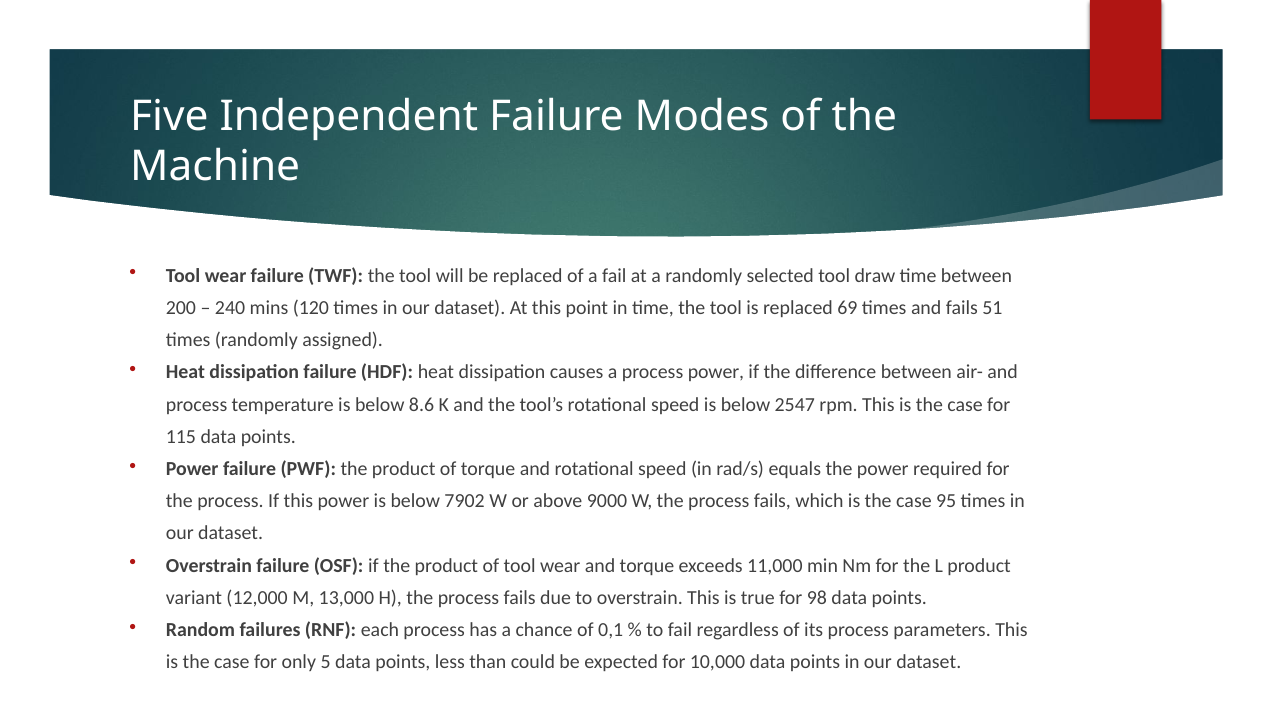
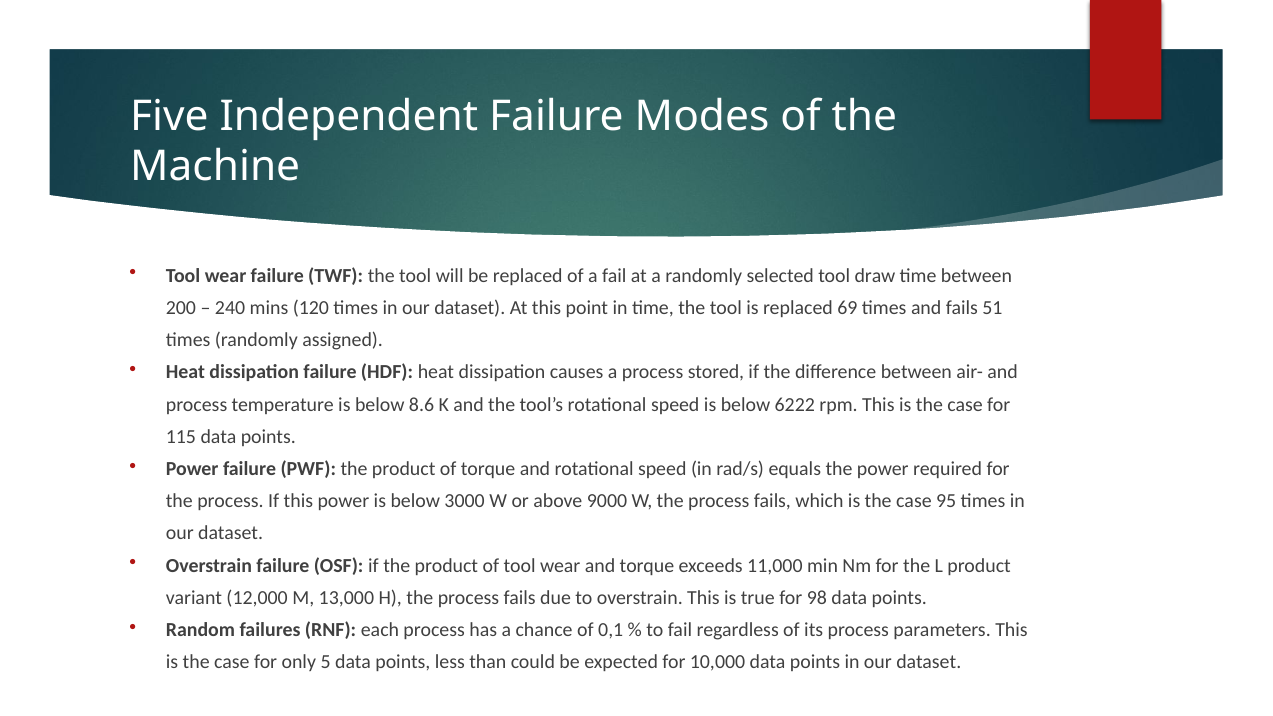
process power: power -> stored (716, 372)
2547: 2547 -> 6222 (795, 405)
7902: 7902 -> 3000 (465, 501)
